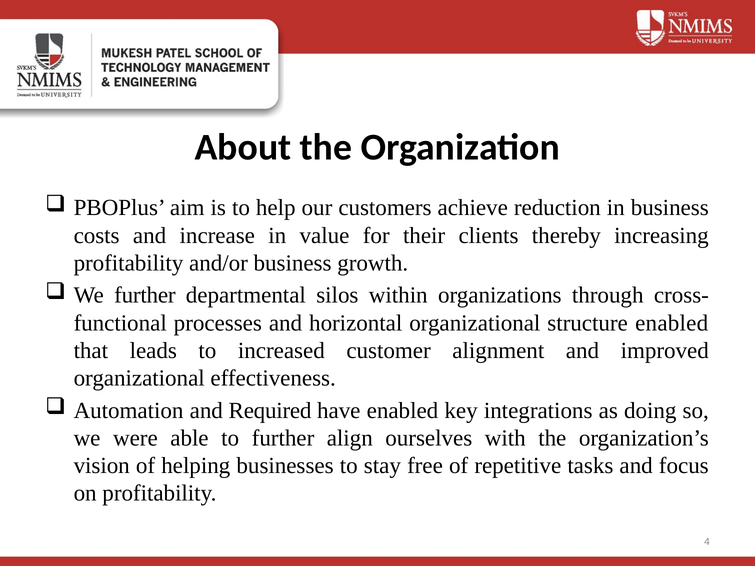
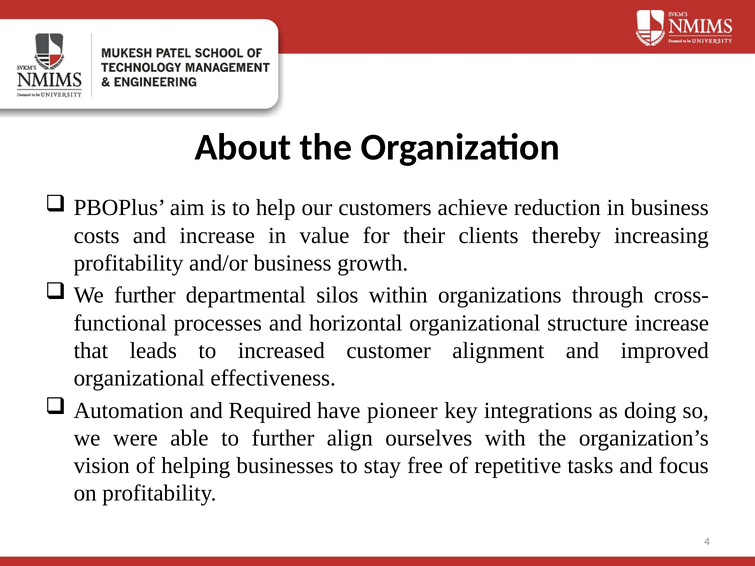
structure enabled: enabled -> increase (672, 323)
have enabled: enabled -> pioneer (402, 411)
